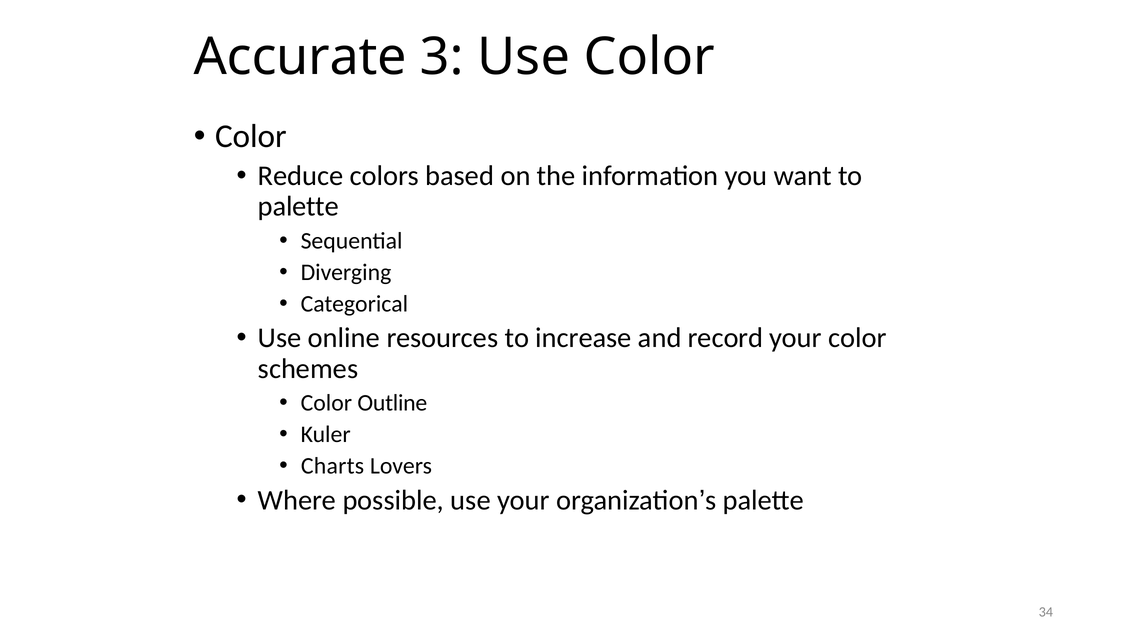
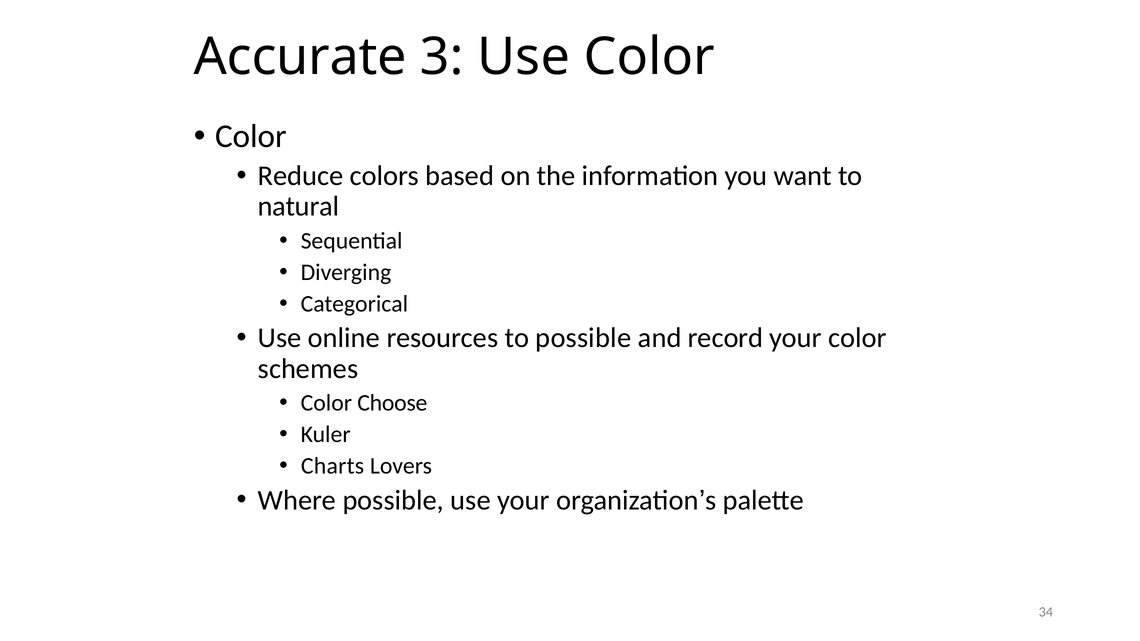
palette: palette -> natural (298, 207)
to increase: increase -> possible (583, 338)
Outline: Outline -> Choose (392, 403)
